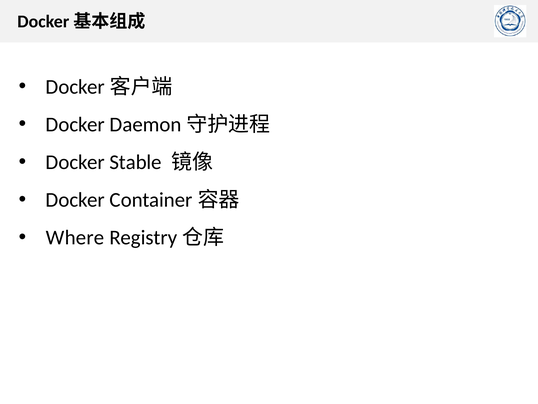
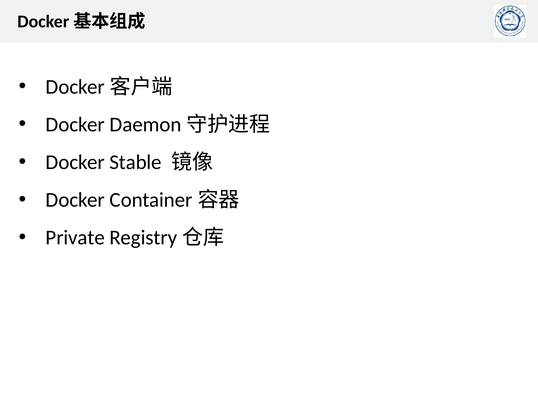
Where: Where -> Private (75, 237)
